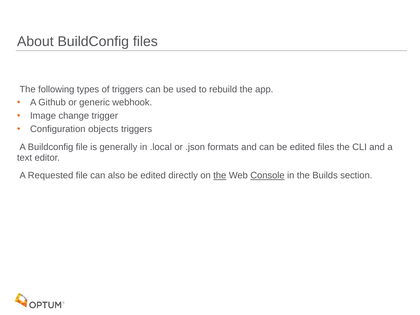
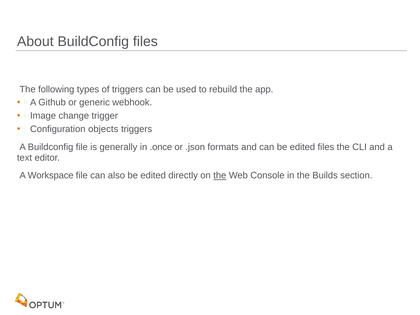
.local: .local -> .once (161, 147)
Requested: Requested -> Workspace (51, 176)
Console underline: present -> none (267, 176)
